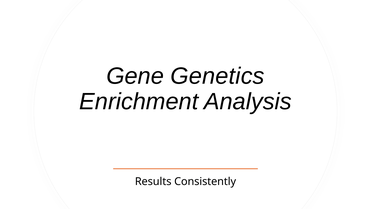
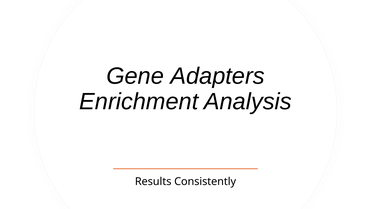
Genetics: Genetics -> Adapters (218, 76)
